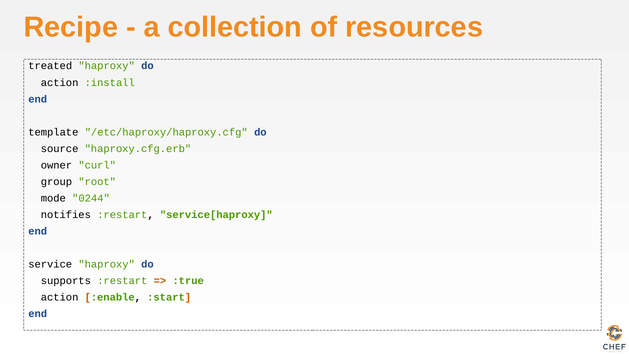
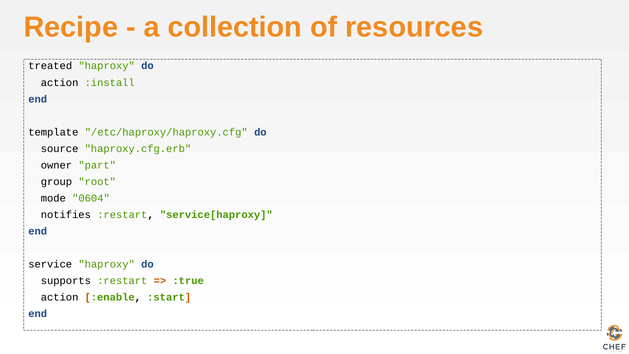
curl: curl -> part (97, 165)
0244: 0244 -> 0604 (91, 198)
